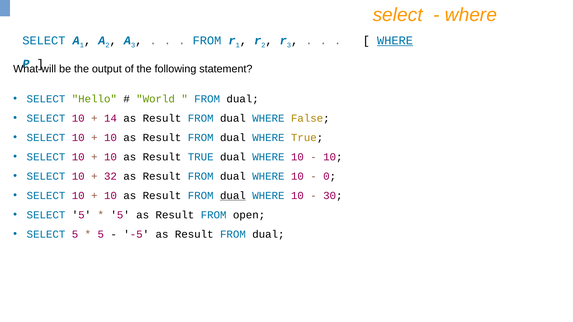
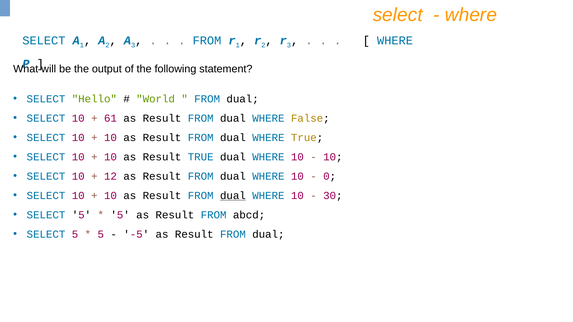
WHERE underline: present -> none (395, 41)
14: 14 -> 61 (110, 118)
32: 32 -> 12 (110, 176)
open: open -> abcd (249, 215)
